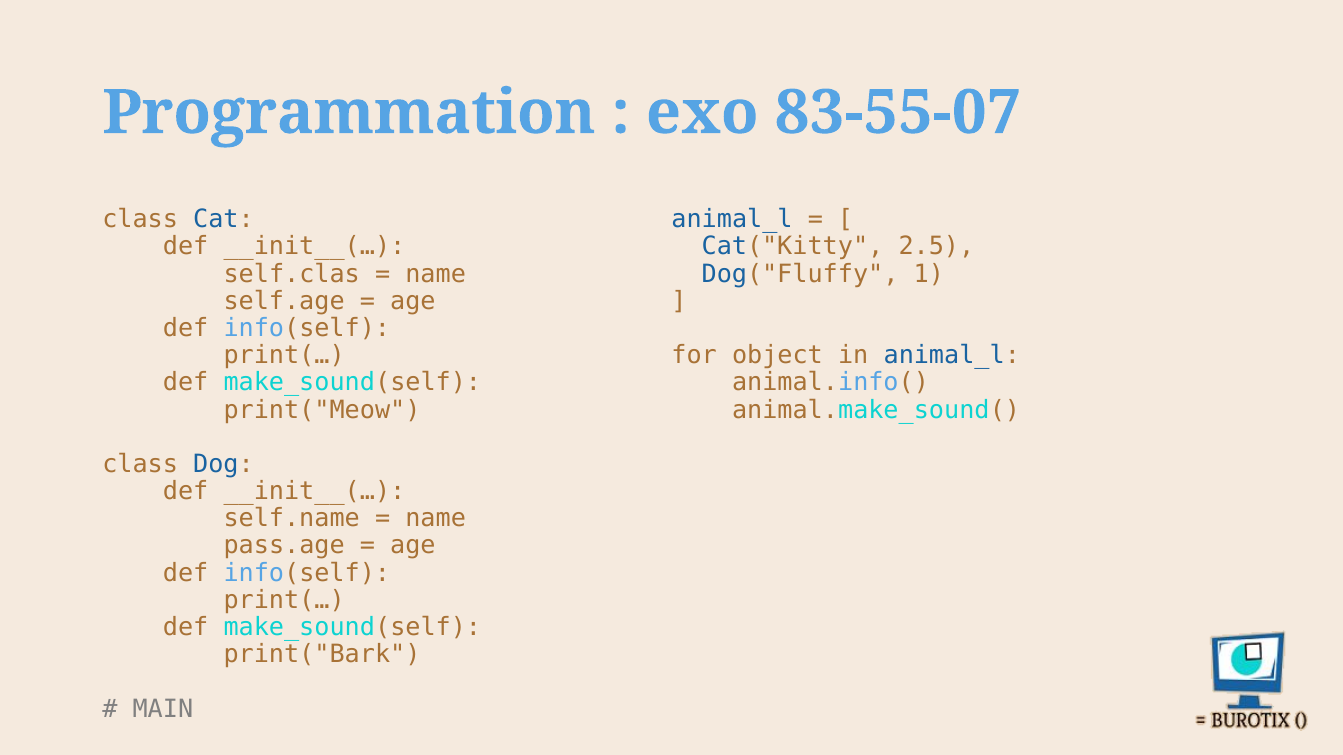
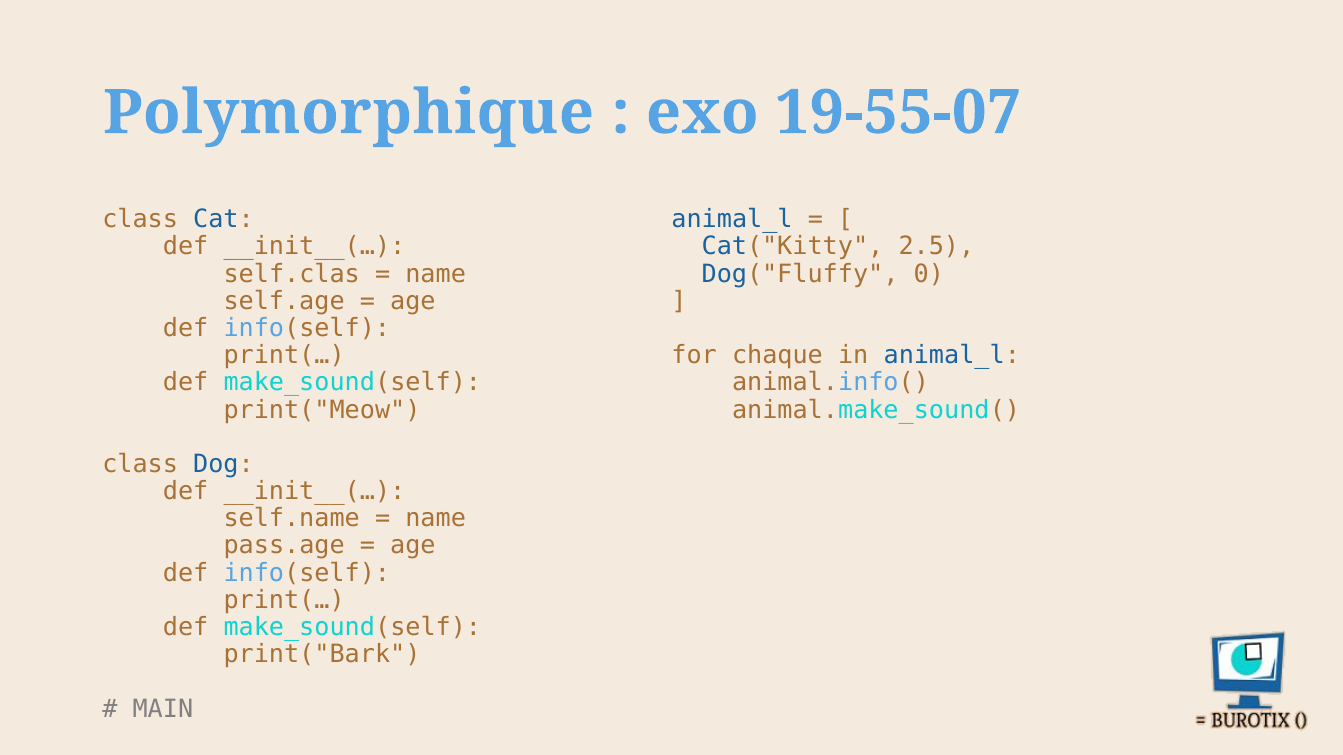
Programmation: Programmation -> Polymorphique (349, 113)
83-55-07: 83-55-07 -> 19-55-07 (898, 113)
1: 1 -> 0 (929, 274)
object: object -> chaque (777, 356)
